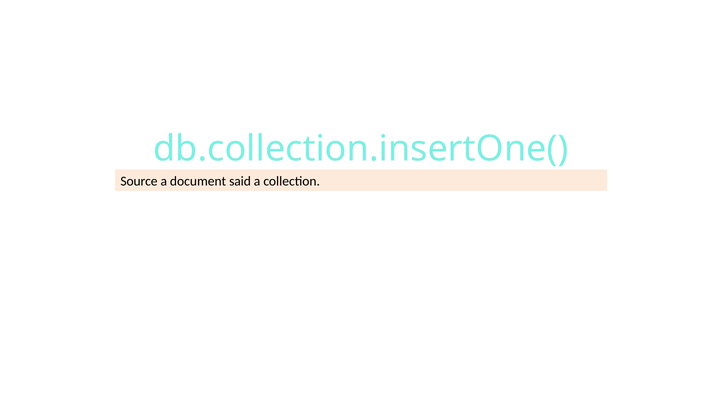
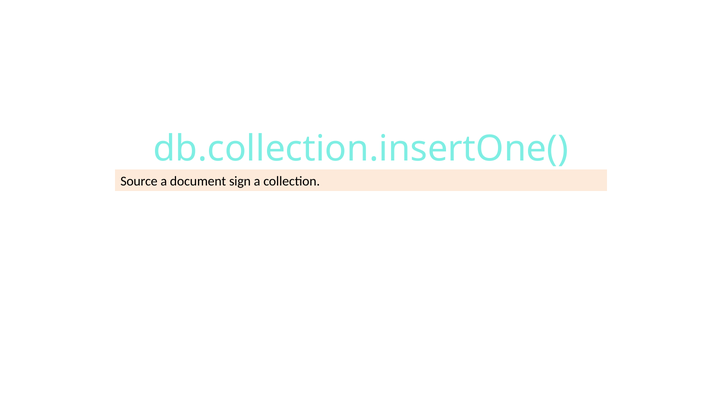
said: said -> sign (240, 181)
